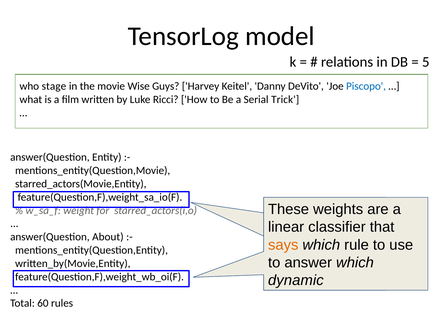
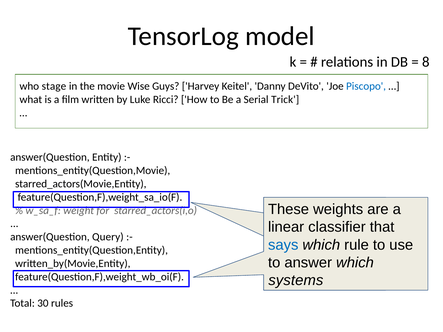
5: 5 -> 8 (426, 62)
About: About -> Query (108, 237)
says colour: orange -> blue (283, 245)
dynamic: dynamic -> systems (296, 280)
60: 60 -> 30 (43, 304)
